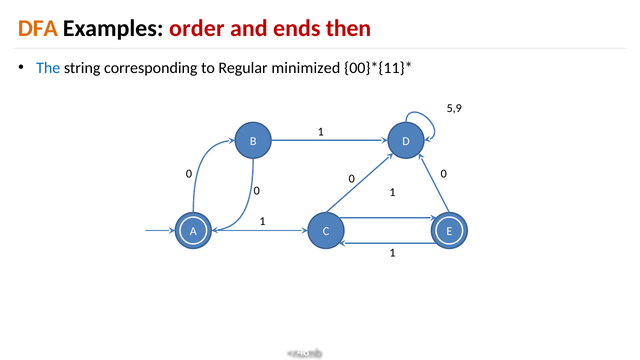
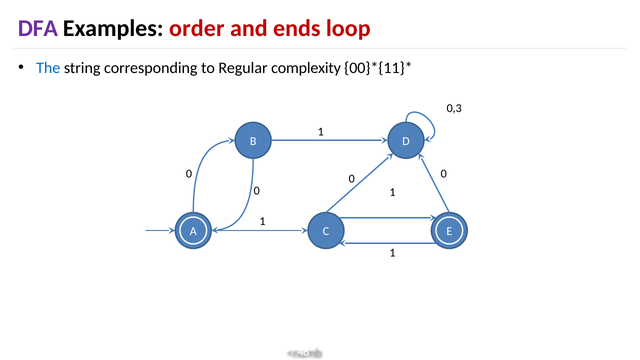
DFA colour: orange -> purple (38, 28)
then: then -> loop (348, 28)
minimized: minimized -> complexity (306, 68)
5,9: 5,9 -> 0,3 (454, 108)
